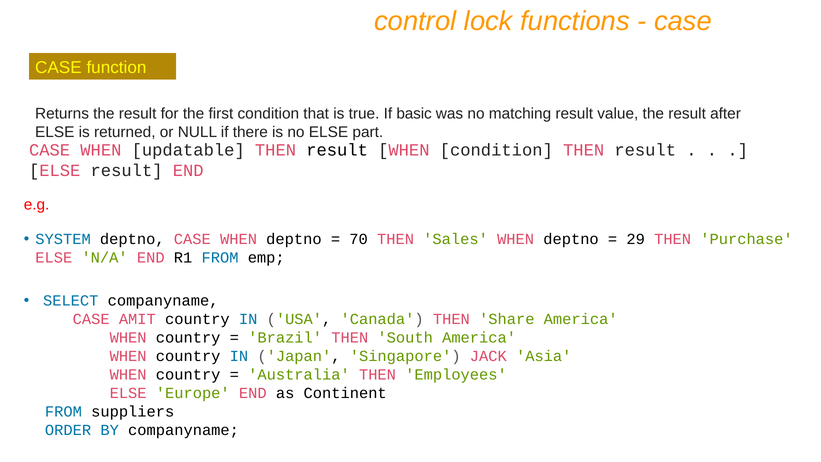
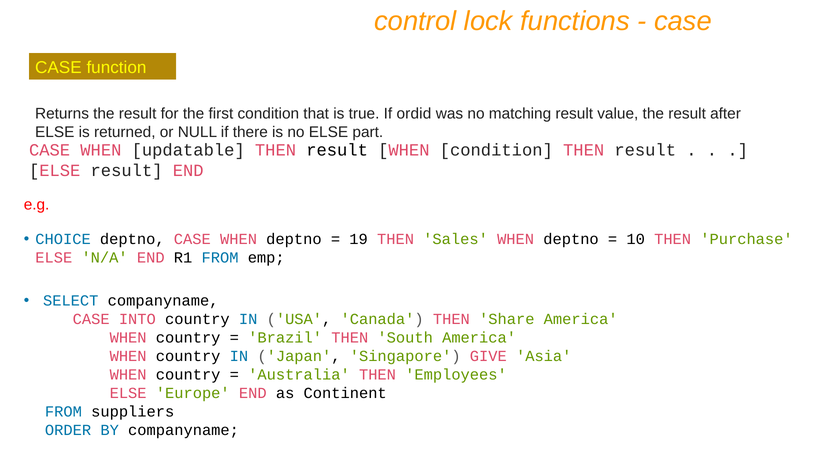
basic: basic -> ordid (414, 113)
SYSTEM: SYSTEM -> CHOICE (63, 239)
70: 70 -> 19 (359, 239)
29: 29 -> 10 (636, 239)
AMIT: AMIT -> INTO (137, 319)
JACK: JACK -> GIVE (488, 356)
